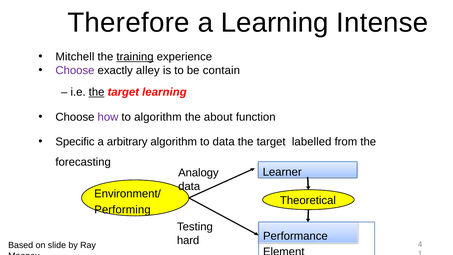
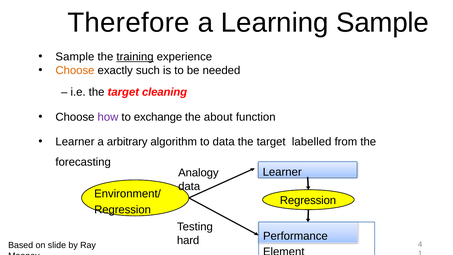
Learning Intense: Intense -> Sample (383, 23)
Mitchell: Mitchell -> Sample (75, 57)
Choose colour: purple -> orange (75, 70)
alley: alley -> such (148, 70)
contain: contain -> needed (221, 70)
the underline: present -> none (97, 92)
target learning: learning -> cleaning (165, 92)
to algorithm: algorithm -> exchange (158, 117)
Specific: Specific -> Learner (75, 142)
Theoretical: Theoretical -> Regression (308, 200)
Performing: Performing -> Regression (123, 209)
